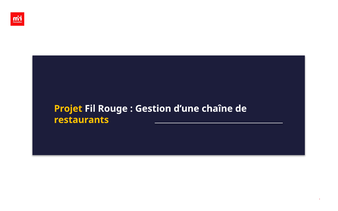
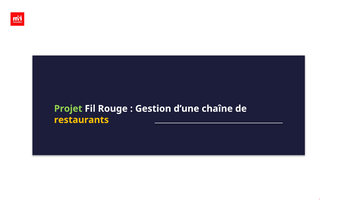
Projet colour: yellow -> light green (68, 109)
